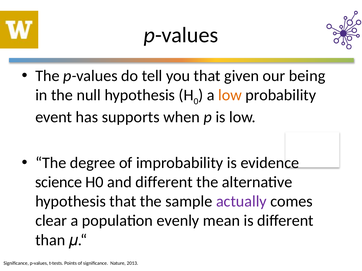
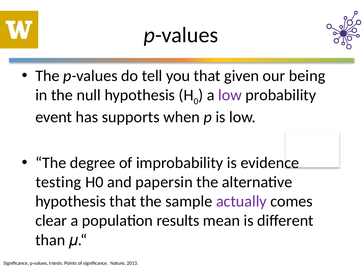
low colour: orange -> purple (230, 95)
science: science -> testing (58, 182)
and different: different -> papersin (164, 182)
evenly: evenly -> results (178, 221)
